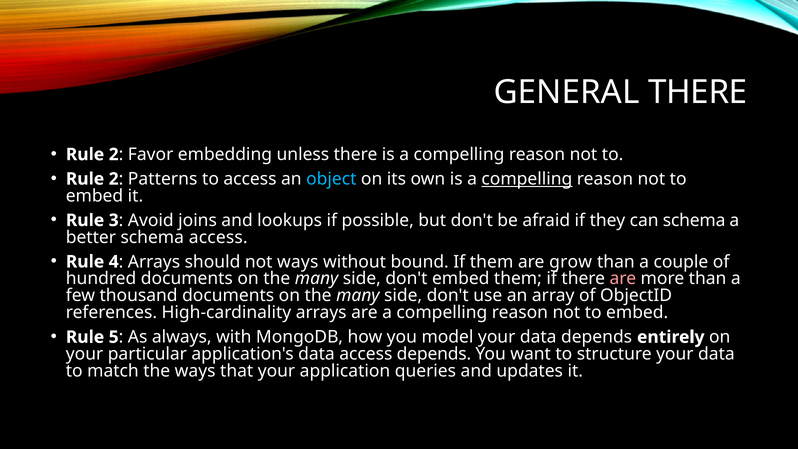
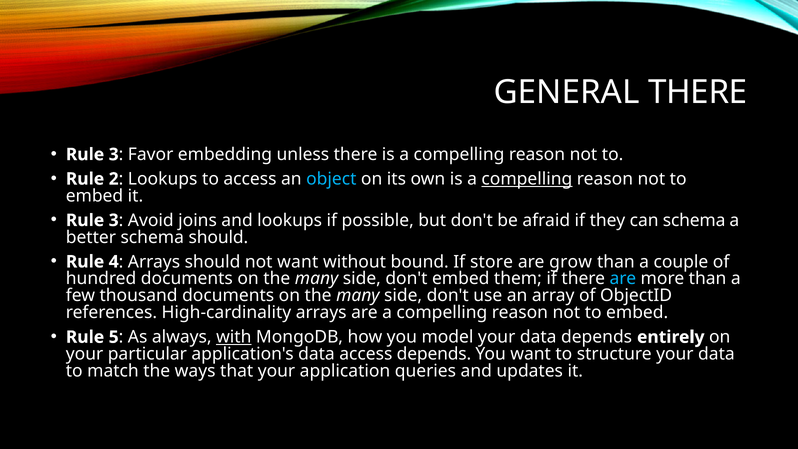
2: 2 -> 3 (114, 154)
Patterns: Patterns -> Lookups (163, 179)
schema access: access -> should (218, 237)
not ways: ways -> want (298, 262)
If them: them -> store (492, 262)
are colour: pink -> light blue (623, 279)
with underline: none -> present (234, 337)
